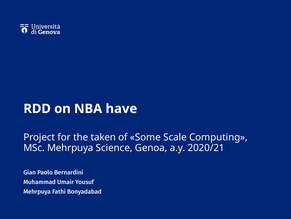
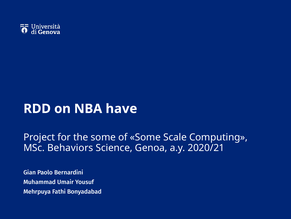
the taken: taken -> some (103, 137)
MSc Mehrpuya: Mehrpuya -> Behaviors (70, 147)
